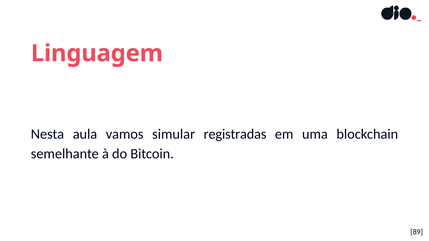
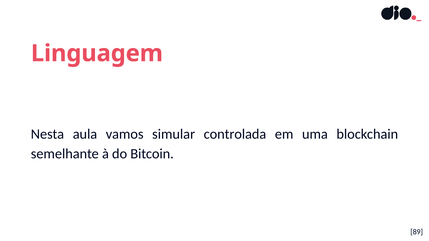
registradas: registradas -> controlada (235, 134)
